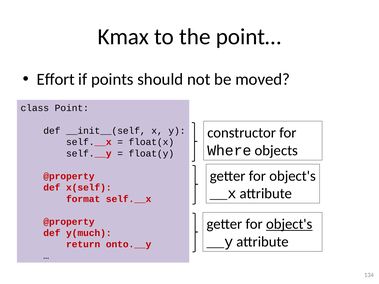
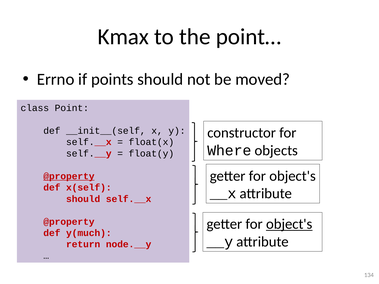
Effort: Effort -> Errno (56, 80)
@property underline: none -> present (69, 176)
format: format -> should (83, 199)
onto.__y: onto.__y -> node.__y (129, 245)
